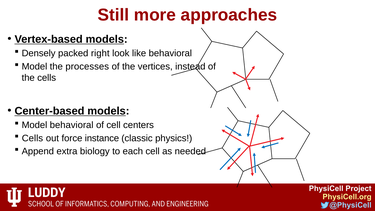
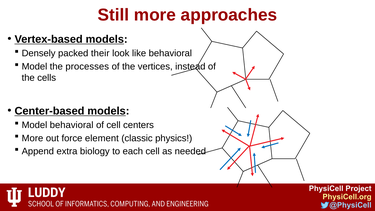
right: right -> their (100, 53)
Cells: Cells -> More (32, 138)
instance: instance -> element (102, 138)
